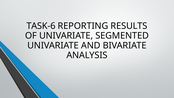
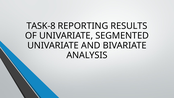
TASK-6: TASK-6 -> TASK-8 (41, 26)
